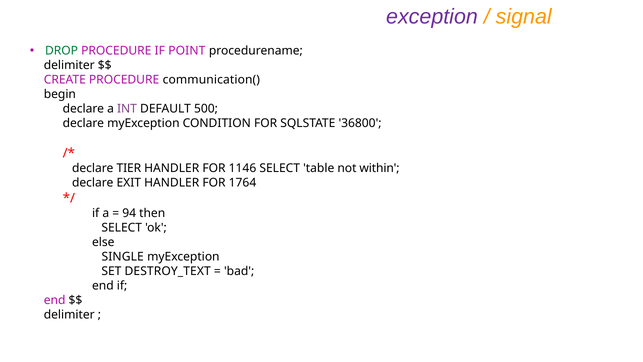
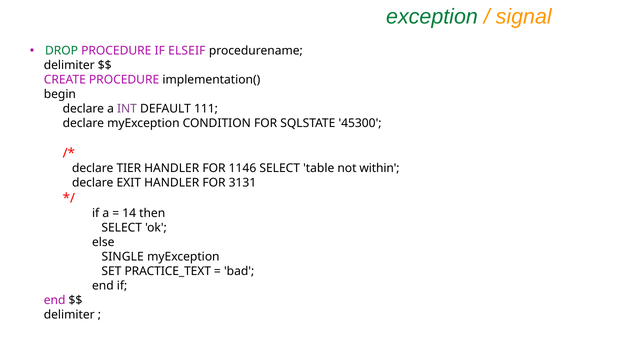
exception colour: purple -> green (432, 17)
POINT: POINT -> ELSEIF (187, 51)
communication(: communication( -> implementation( (211, 80)
500: 500 -> 111 (206, 109)
36800: 36800 -> 45300 (360, 123)
1764: 1764 -> 3131 (242, 183)
94: 94 -> 14 (129, 213)
DESTROY_TEXT: DESTROY_TEXT -> PRACTICE_TEXT (168, 271)
